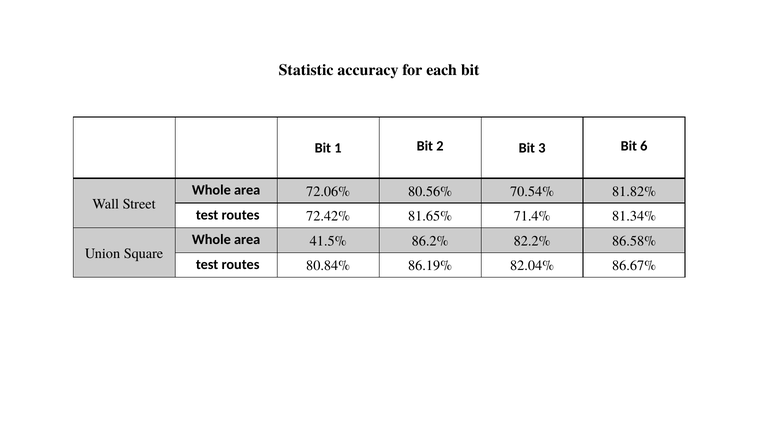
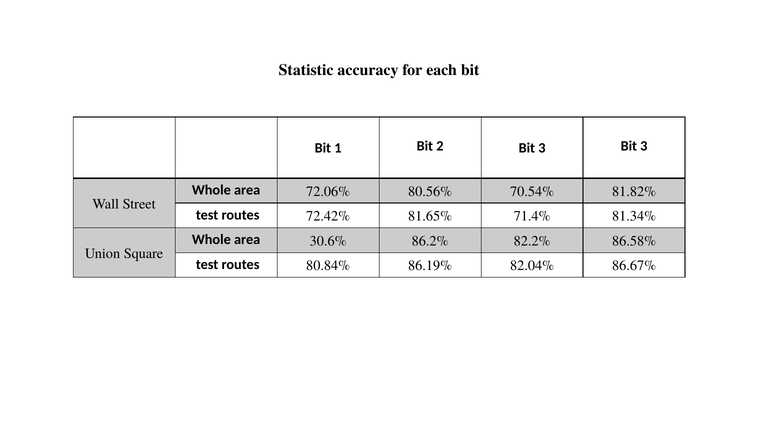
3 Bit 6: 6 -> 3 (644, 146)
41.5%: 41.5% -> 30.6% (328, 241)
